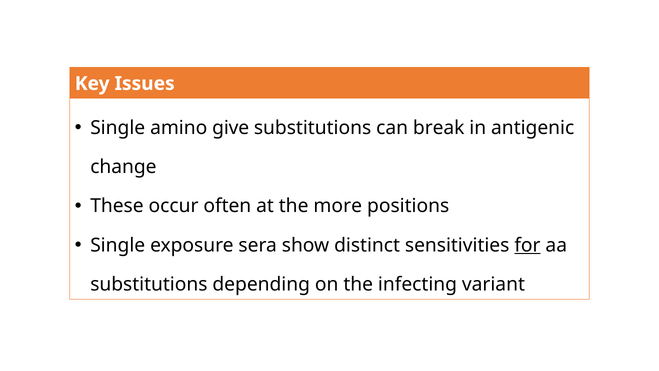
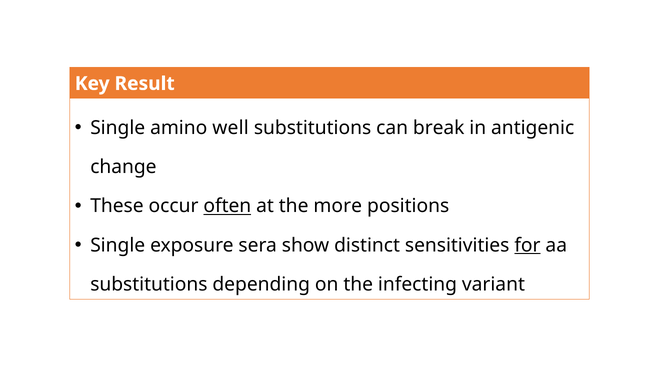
Issues: Issues -> Result (145, 83)
give: give -> well (231, 128)
often underline: none -> present (227, 206)
